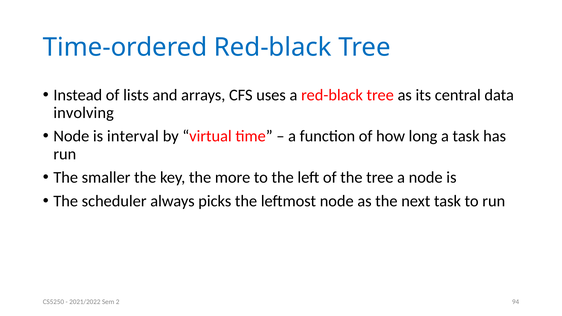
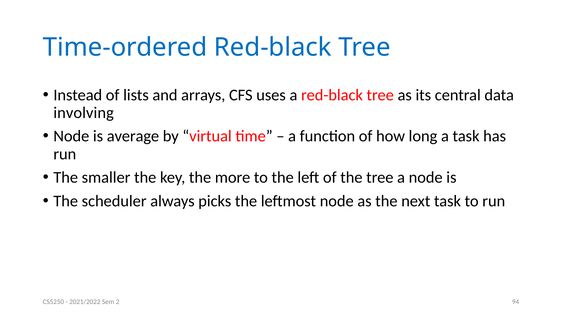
interval: interval -> average (133, 136)
